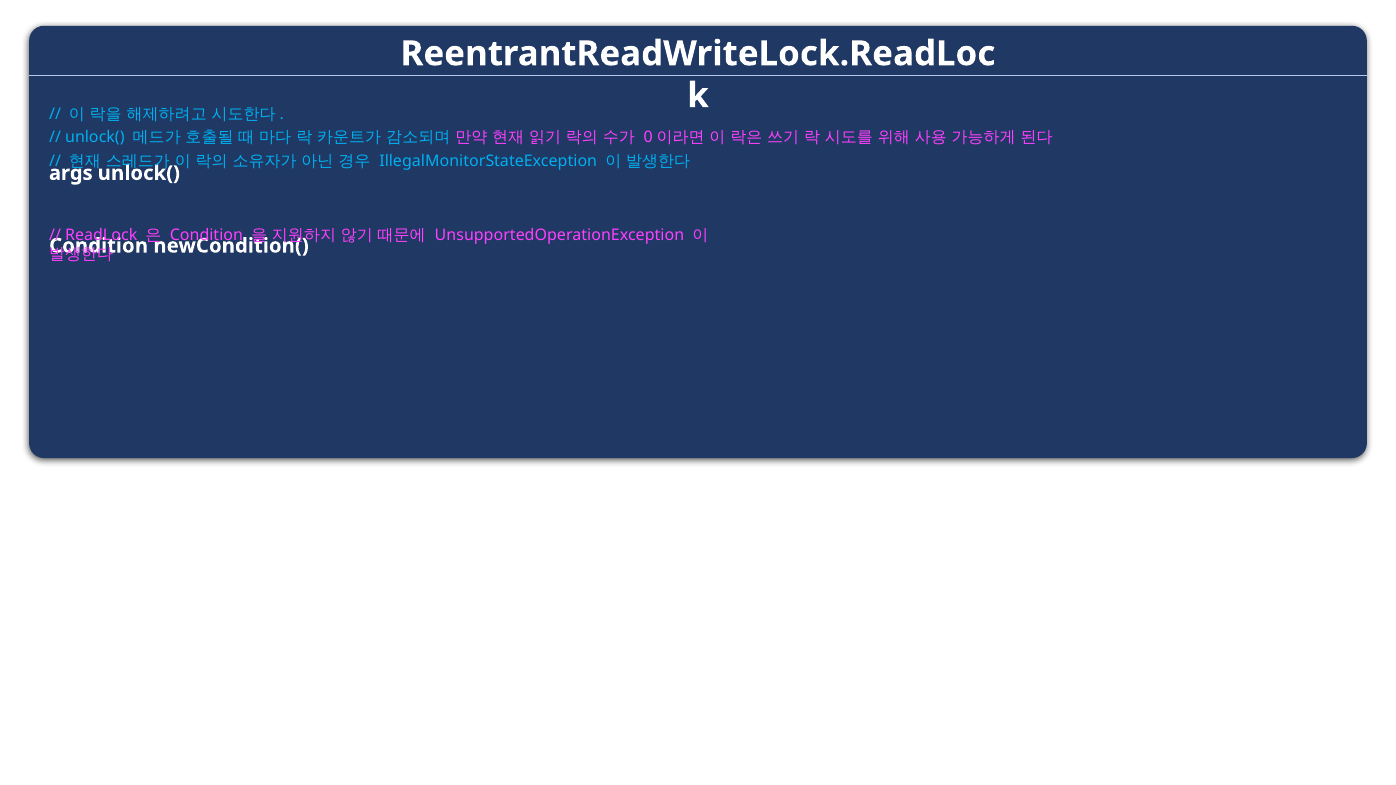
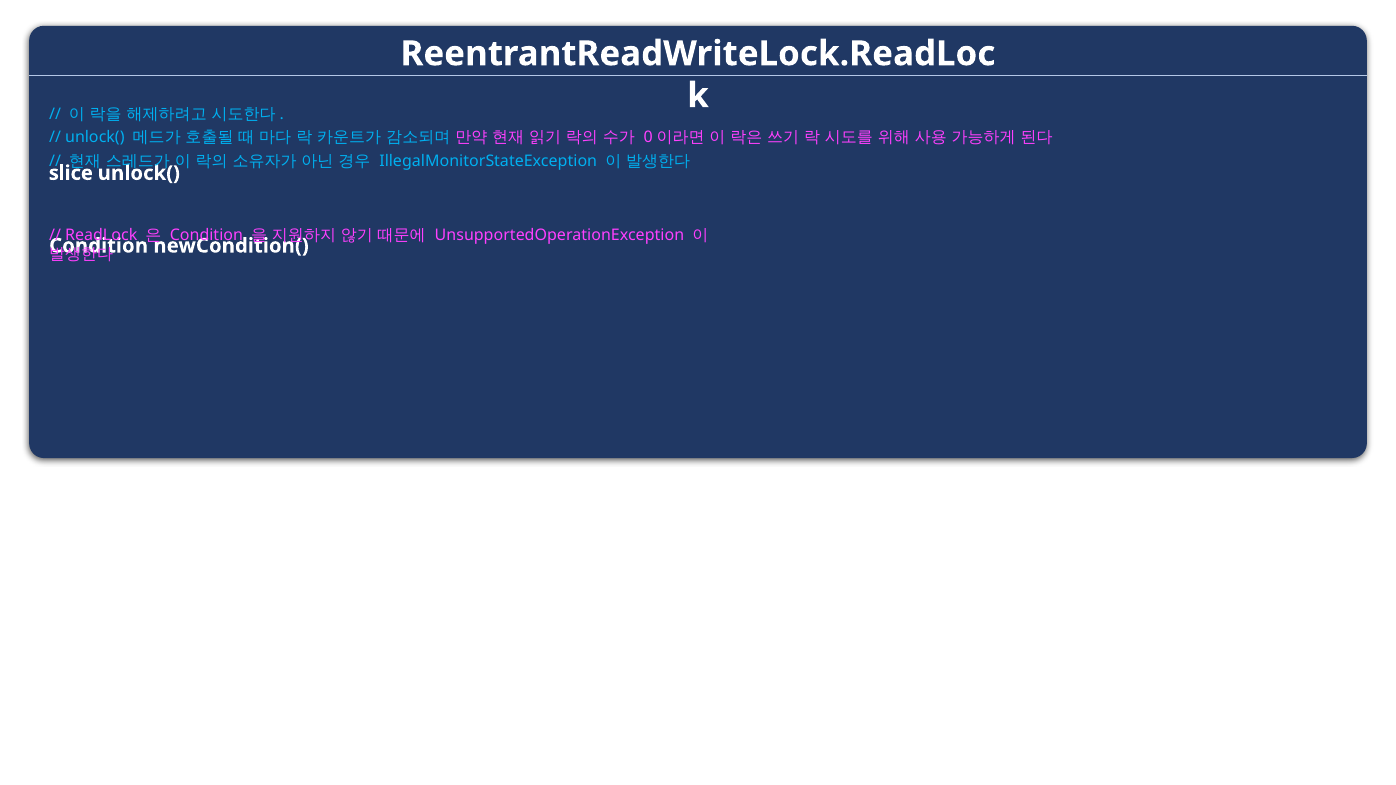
args: args -> slice (71, 173)
